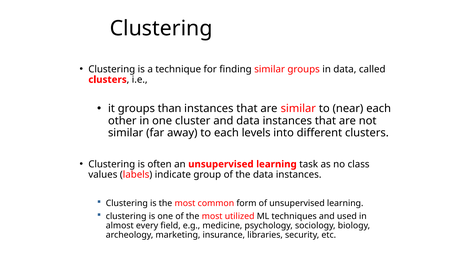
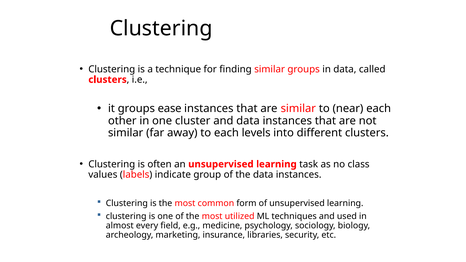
than: than -> ease (170, 109)
